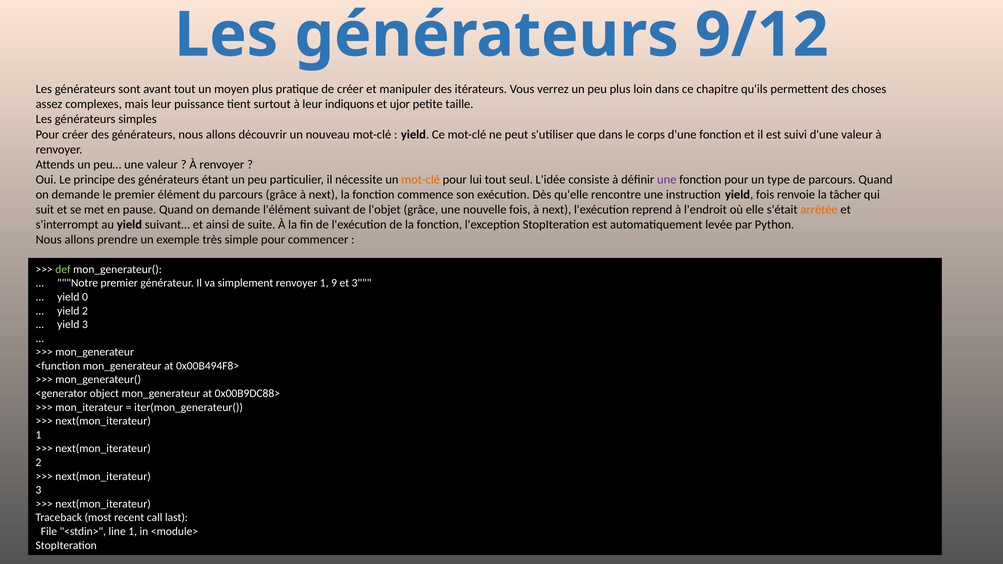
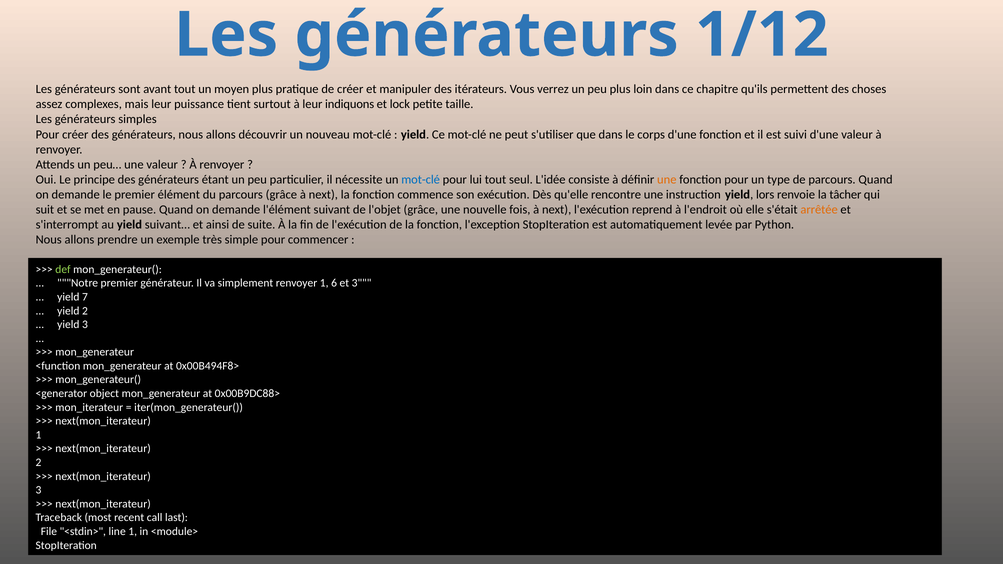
9/12: 9/12 -> 1/12 (762, 35)
ujor: ujor -> lock (400, 104)
mot-clé colour: orange -> blue (421, 180)
une colour: purple -> orange (667, 180)
yield fois: fois -> lors (765, 195)
9: 9 -> 6 (334, 283)
0: 0 -> 7 (85, 297)
